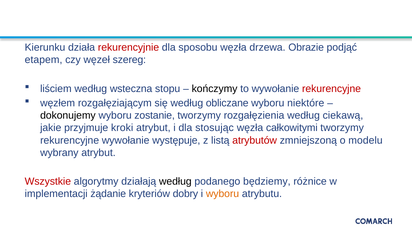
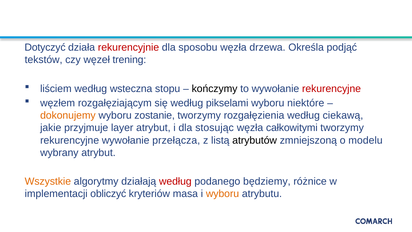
Kierunku: Kierunku -> Dotyczyć (45, 47)
Obrazie: Obrazie -> Określa (306, 47)
etapem: etapem -> tekstów (44, 60)
szereg: szereg -> trening (129, 60)
obliczane: obliczane -> pikselami (227, 103)
dokonujemy colour: black -> orange (68, 115)
kroki: kroki -> layer (122, 128)
występuje: występuje -> przełącza (176, 140)
atrybutów colour: red -> black (255, 140)
Wszystkie colour: red -> orange (48, 181)
według colour: black -> red (175, 181)
żądanie: żądanie -> obliczyć (108, 194)
dobry: dobry -> masa (185, 194)
